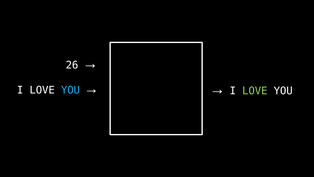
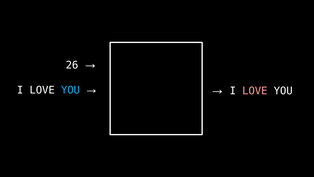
LOVE colour: light green -> pink (255, 91)
